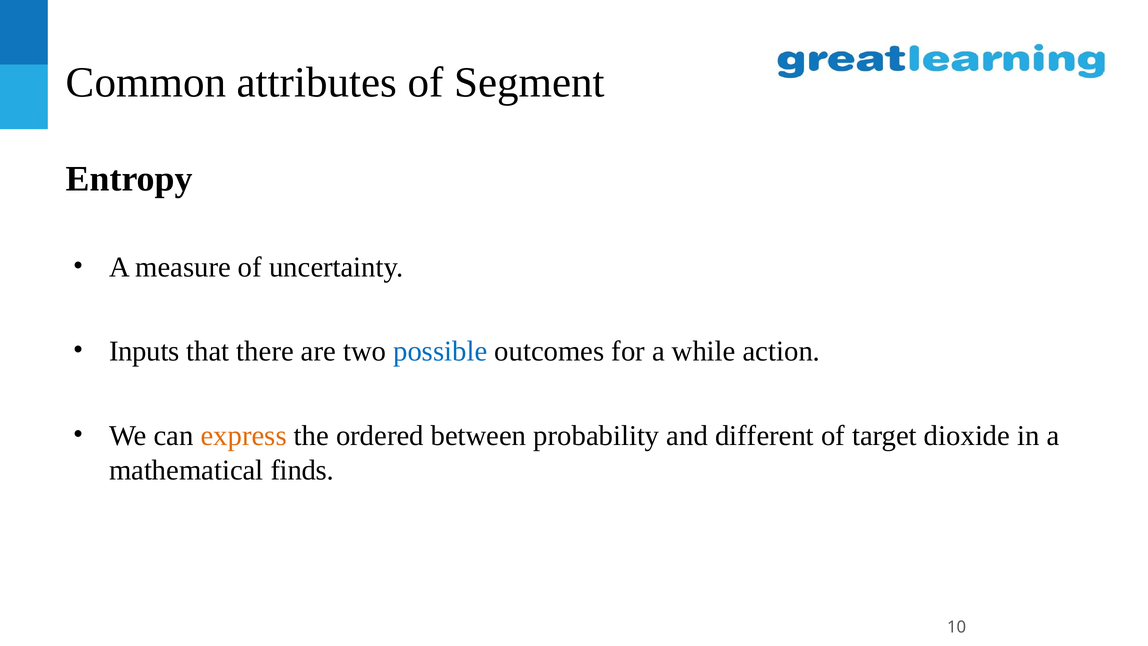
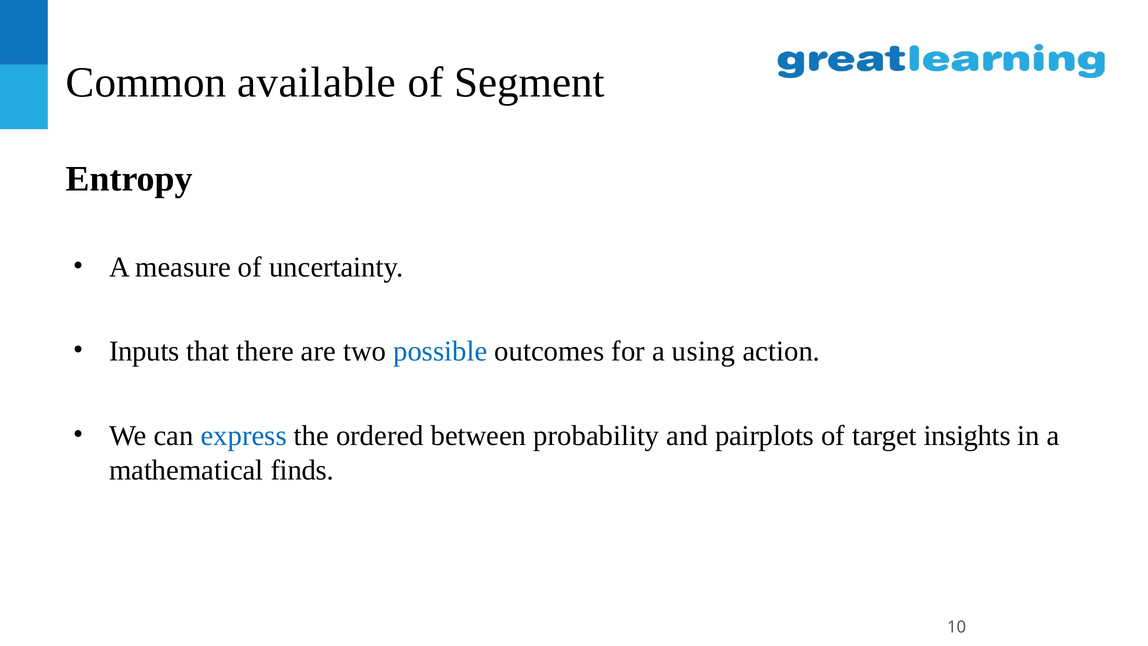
attributes: attributes -> available (317, 83)
while: while -> using (704, 351)
express colour: orange -> blue (244, 435)
different: different -> pairplots (765, 435)
dioxide: dioxide -> insights (967, 435)
